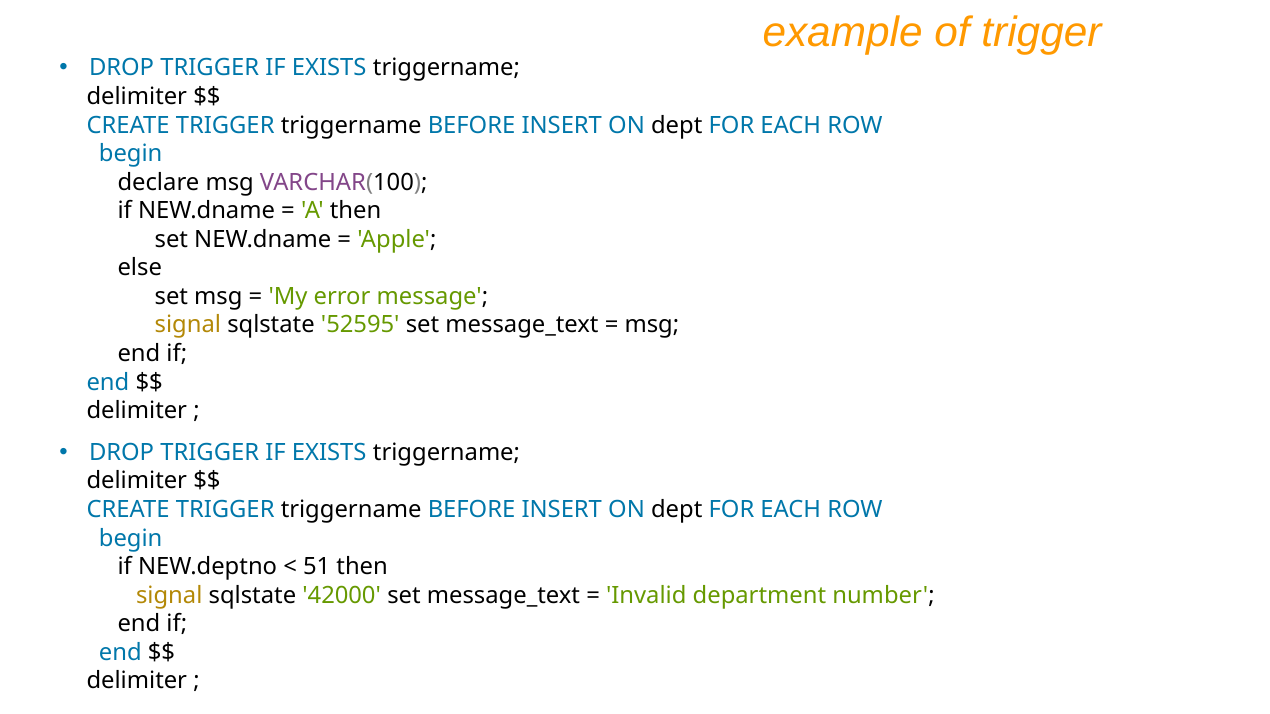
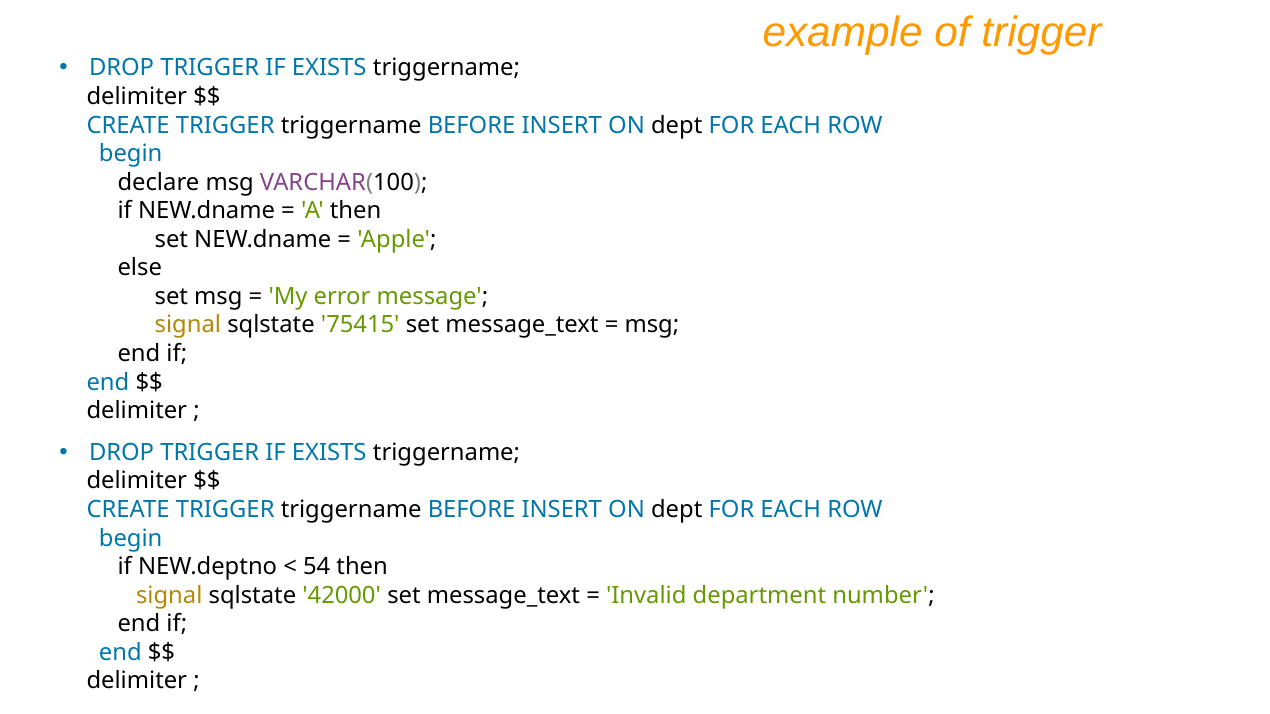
52595: 52595 -> 75415 (360, 325)
51: 51 -> 54 (317, 567)
